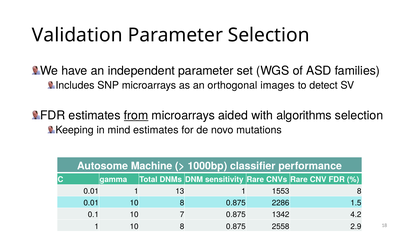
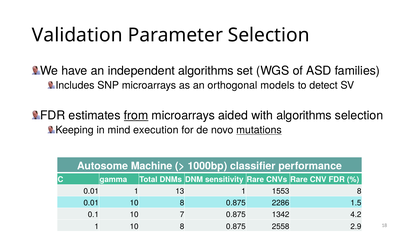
independent parameter: parameter -> algorithms (206, 71)
images: images -> models (277, 85)
mind estimates: estimates -> execution (156, 130)
mutations underline: none -> present (259, 130)
